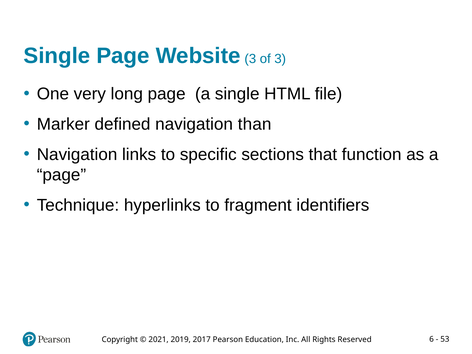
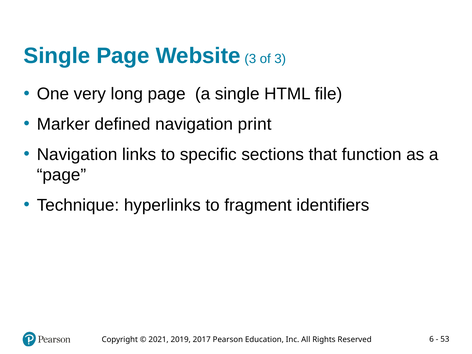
than: than -> print (255, 124)
